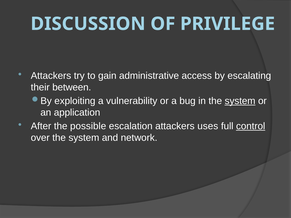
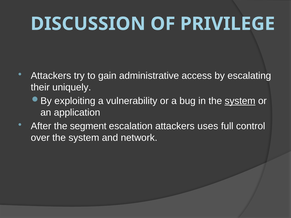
between: between -> uniquely (72, 87)
possible: possible -> segment (88, 126)
control underline: present -> none (251, 126)
